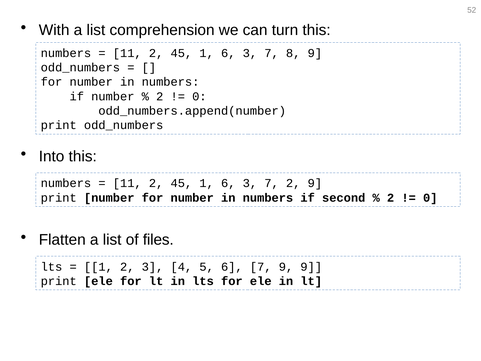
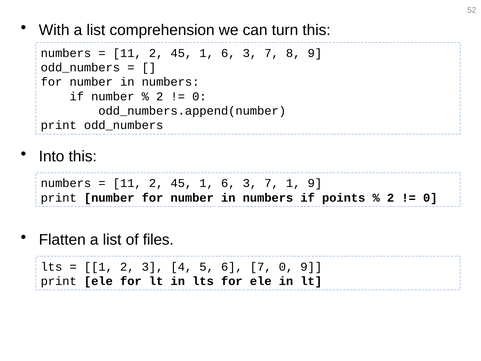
7 2: 2 -> 1 (293, 183)
second: second -> points (344, 198)
7 9: 9 -> 0 (286, 267)
